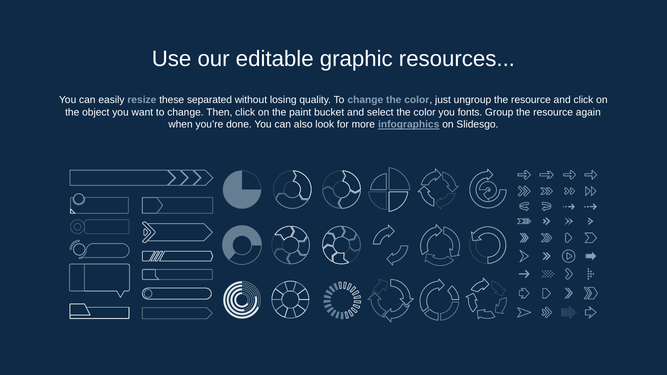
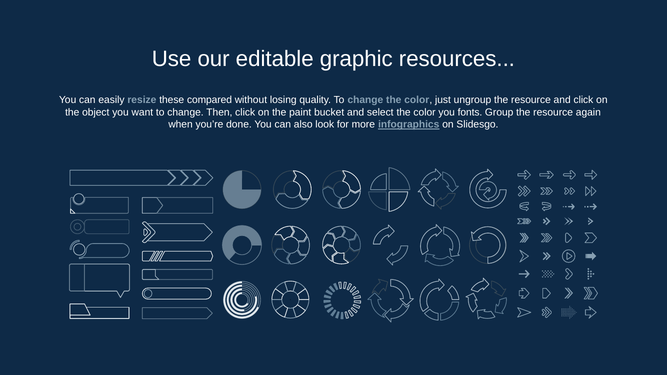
separated: separated -> compared (209, 100)
